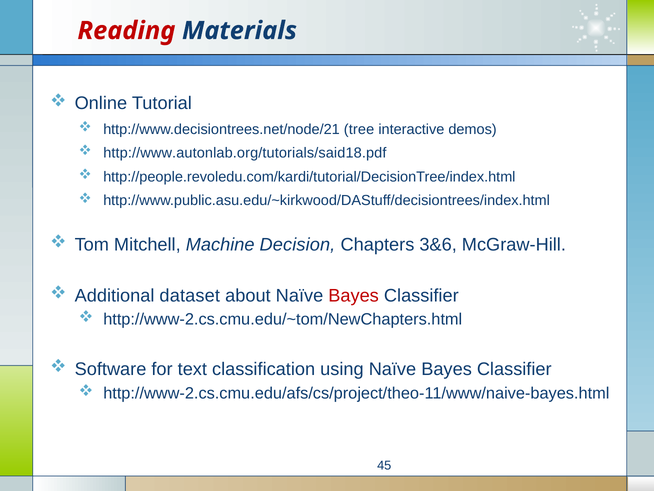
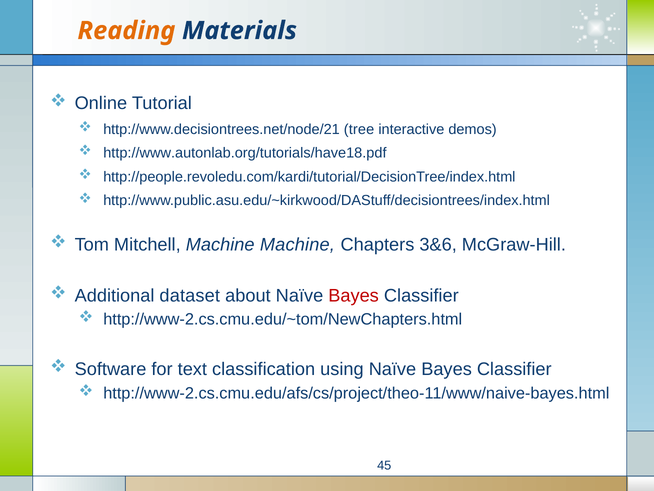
Reading colour: red -> orange (126, 31)
http://www.autonlab.org/tutorials/said18.pdf: http://www.autonlab.org/tutorials/said18.pdf -> http://www.autonlab.org/tutorials/have18.pdf (245, 153)
Machine Decision: Decision -> Machine (297, 244)
